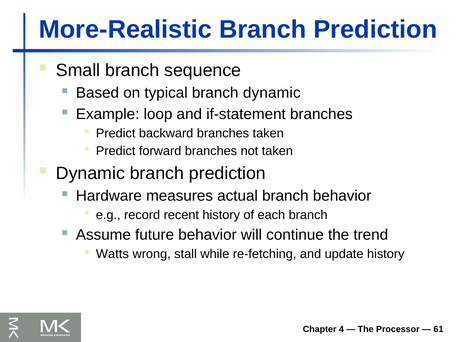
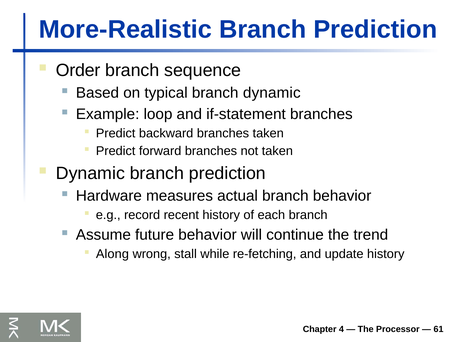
Small: Small -> Order (78, 70)
Watts: Watts -> Along (112, 254)
